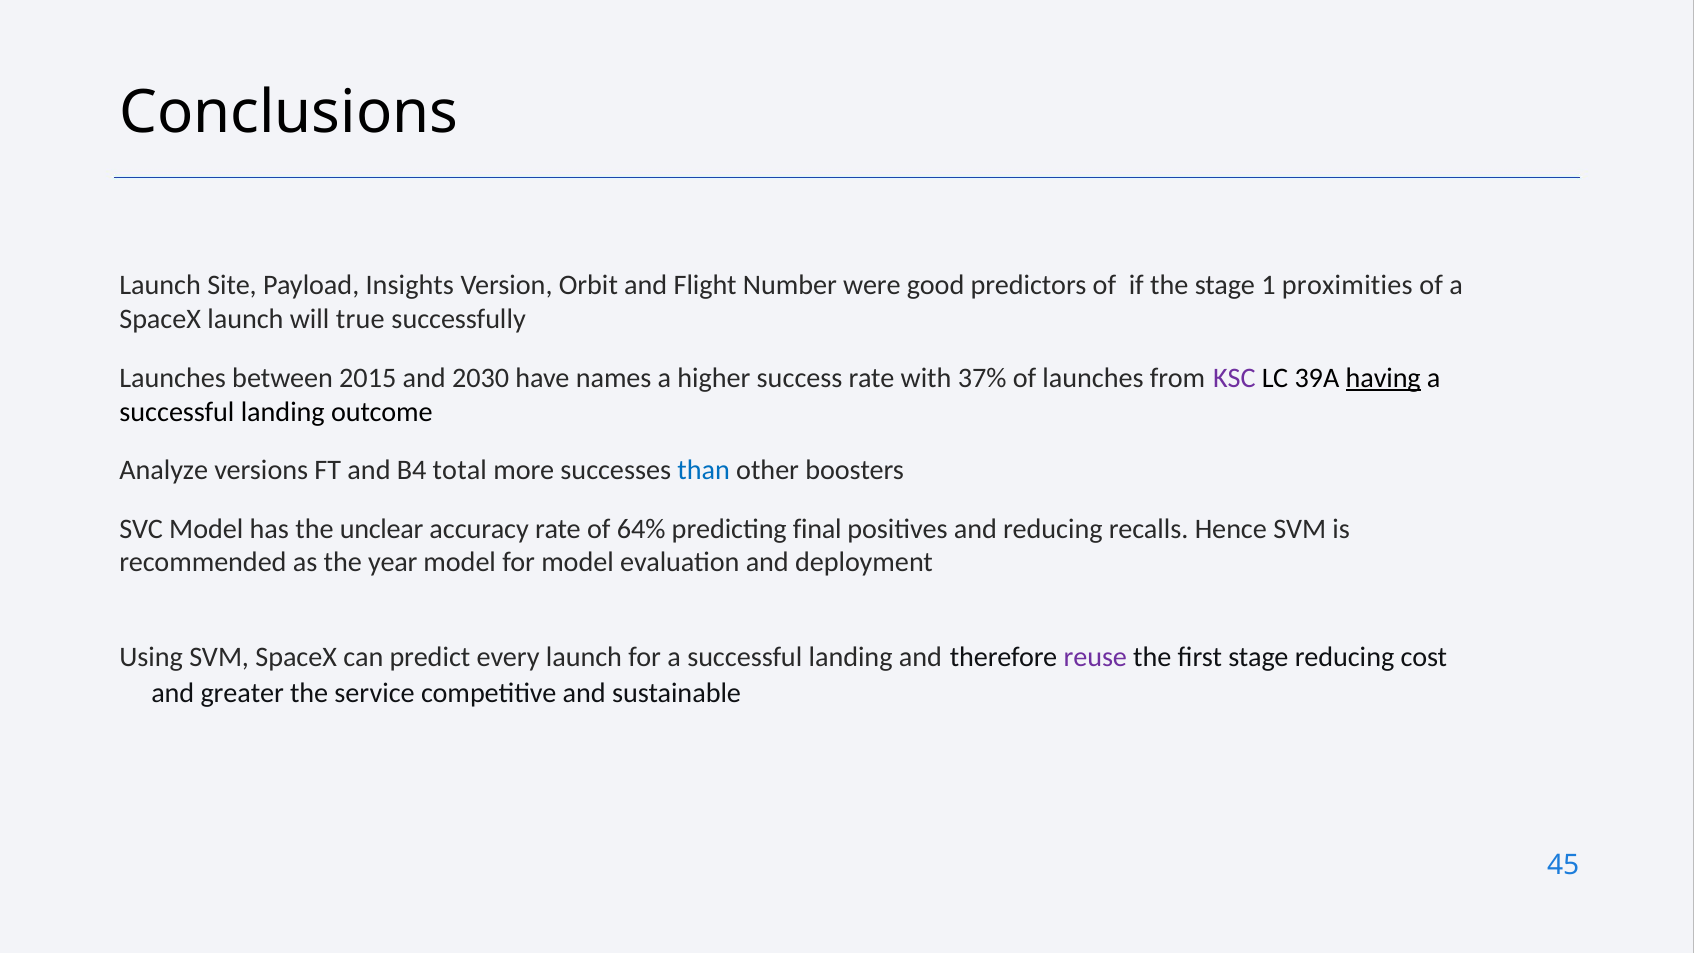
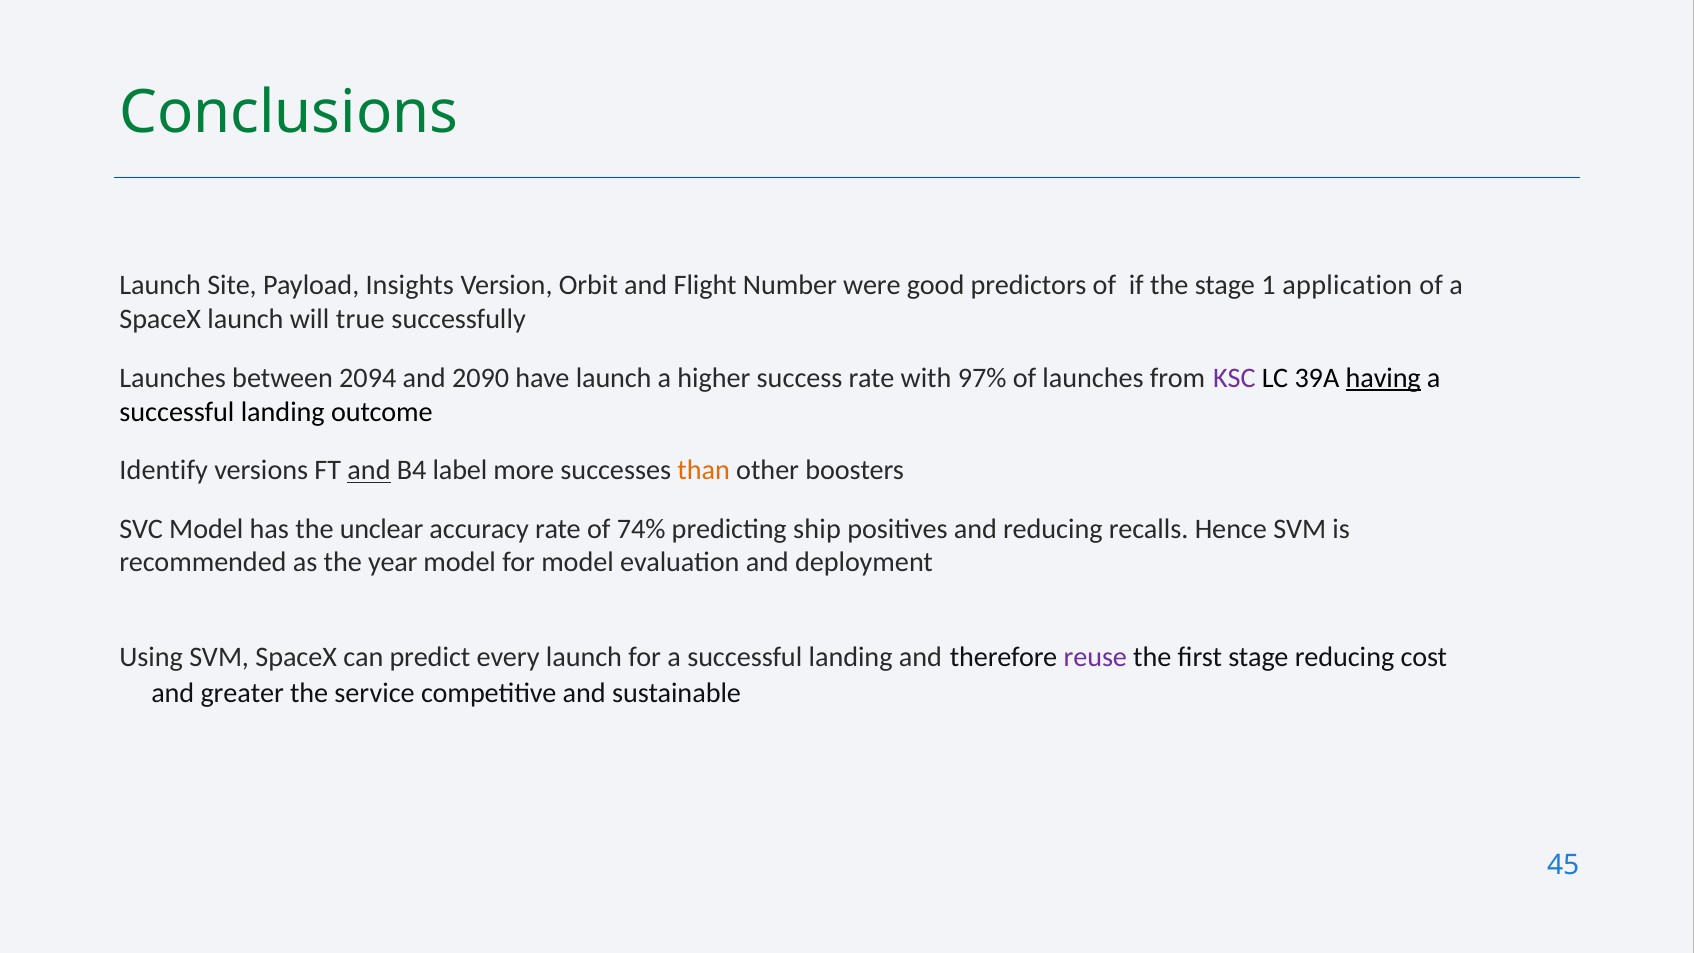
Conclusions colour: black -> green (289, 113)
proximities: proximities -> application (1347, 286)
2015: 2015 -> 2094 (368, 378)
2030: 2030 -> 2090 (481, 378)
have names: names -> launch (614, 378)
37%: 37% -> 97% (982, 378)
Analyze: Analyze -> Identify (164, 470)
and underline: none -> present (369, 470)
total: total -> label (460, 470)
than colour: blue -> orange (704, 470)
64%: 64% -> 74% (641, 529)
final: final -> ship (817, 529)
